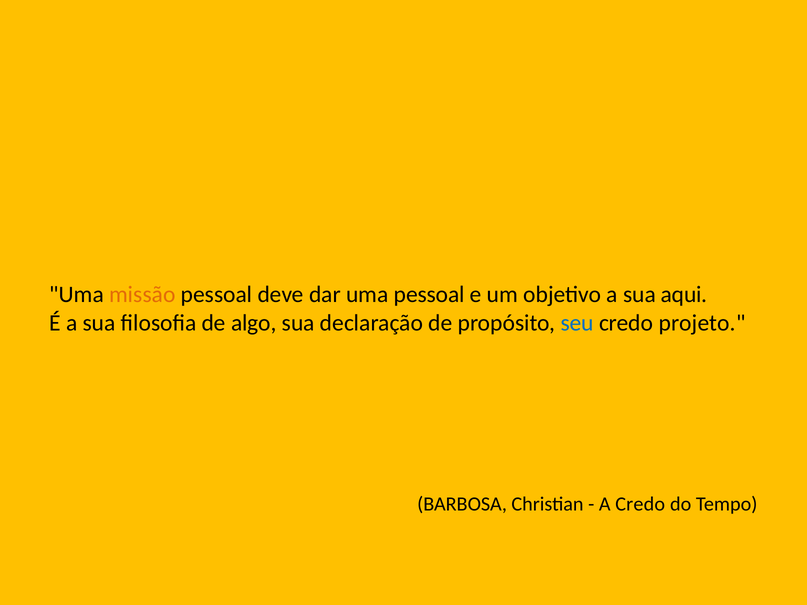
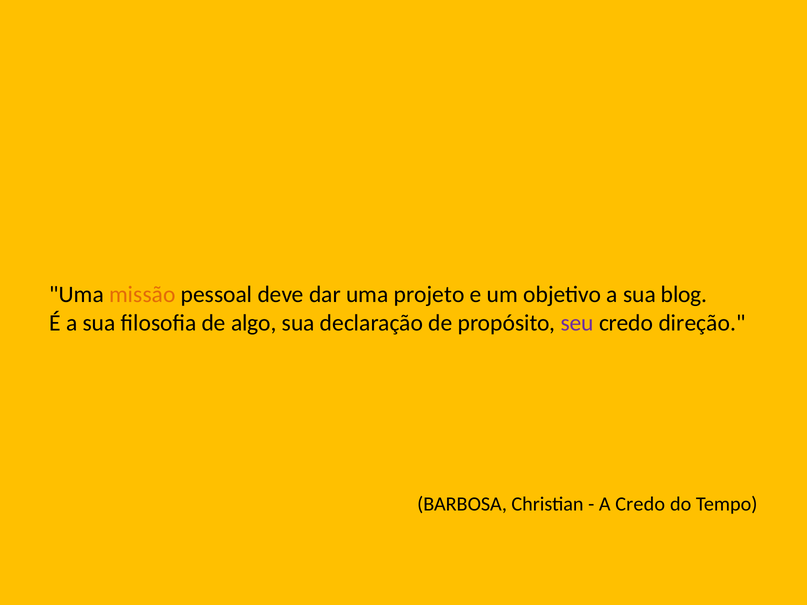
uma pessoal: pessoal -> projeto (429, 295)
aqui: aqui -> blog (684, 295)
seu colour: blue -> purple (577, 323)
projeto: projeto -> direção (702, 323)
